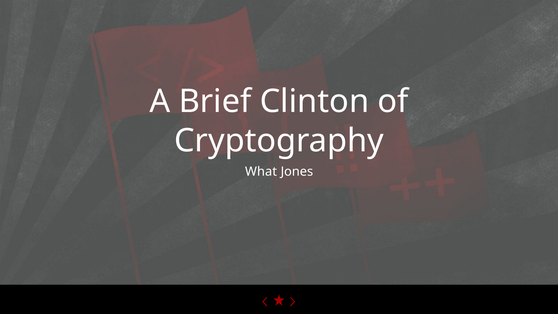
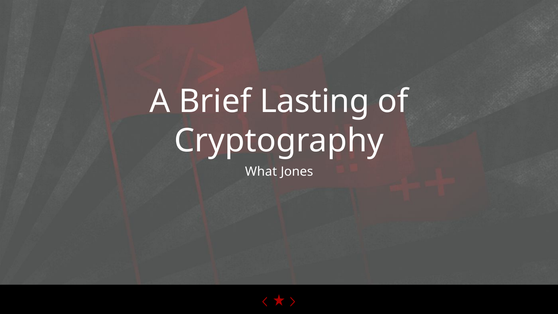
Clinton: Clinton -> Lasting (315, 101)
